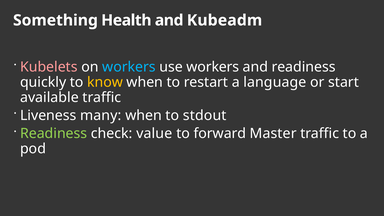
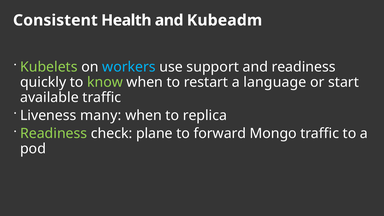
Something: Something -> Consistent (55, 20)
Kubelets colour: pink -> light green (49, 67)
use workers: workers -> support (213, 67)
know colour: yellow -> light green (105, 82)
stdout: stdout -> replica (205, 115)
value: value -> plane (154, 133)
Master: Master -> Mongo (273, 133)
